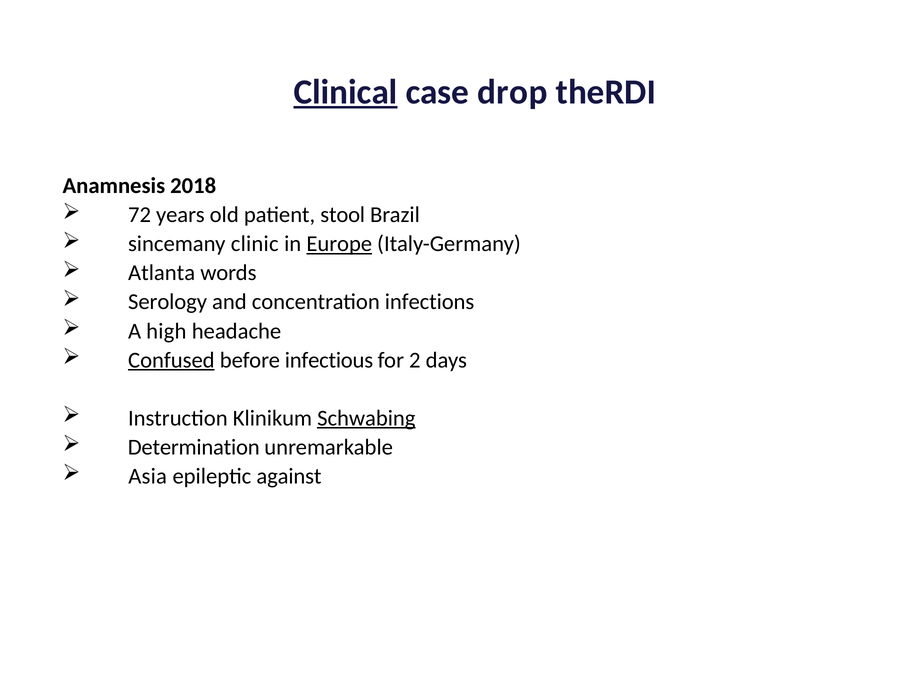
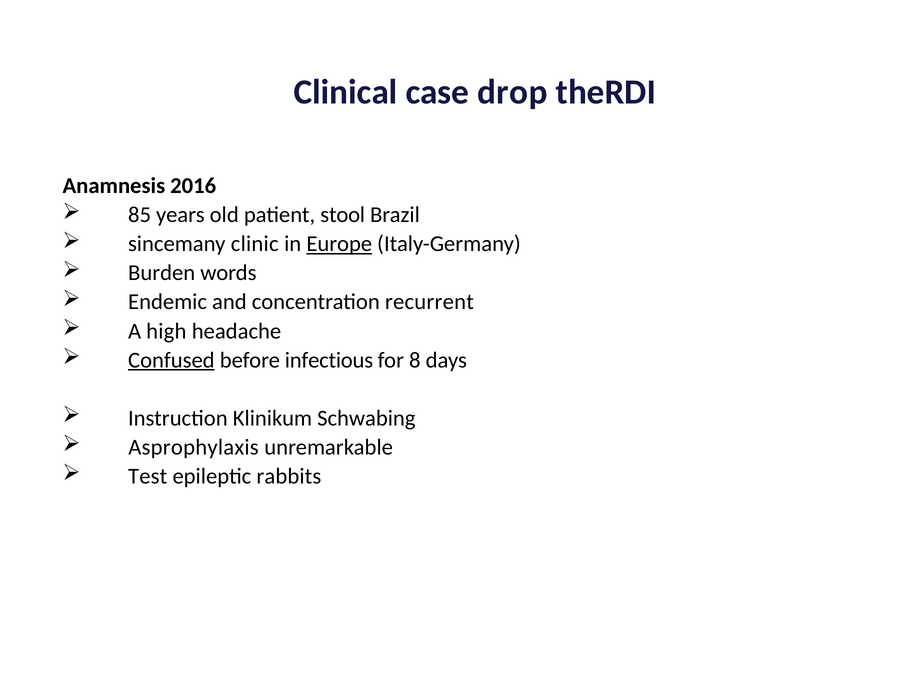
Clinical underline: present -> none (346, 92)
2018: 2018 -> 2016 (193, 186)
72: 72 -> 85 (140, 215)
Atlanta: Atlanta -> Burden (162, 273)
Serology: Serology -> Endemic (168, 302)
infections: infections -> recurrent (429, 302)
2: 2 -> 8 (415, 360)
Schwabing underline: present -> none (366, 418)
Determination: Determination -> Asprophylaxis (194, 447)
Asia: Asia -> Test (148, 476)
against: against -> rabbits (289, 476)
